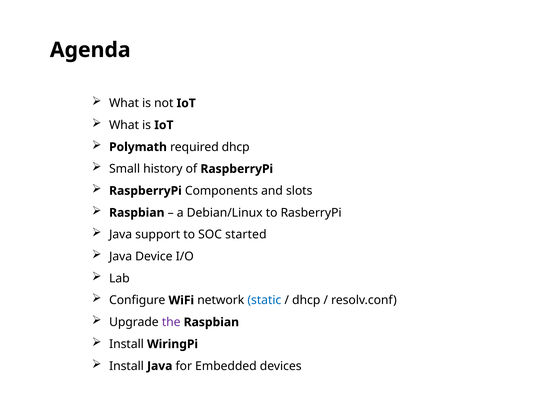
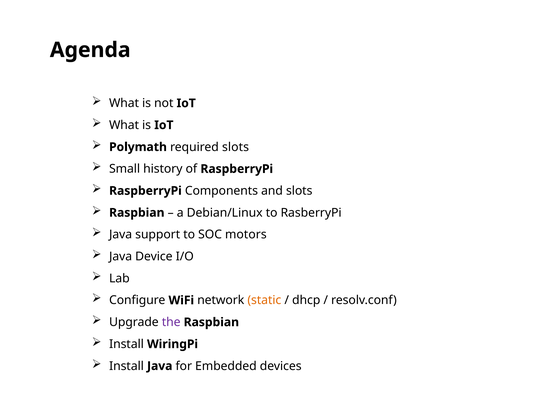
required dhcp: dhcp -> slots (236, 147)
started: started -> motors (246, 234)
static colour: blue -> orange (264, 300)
